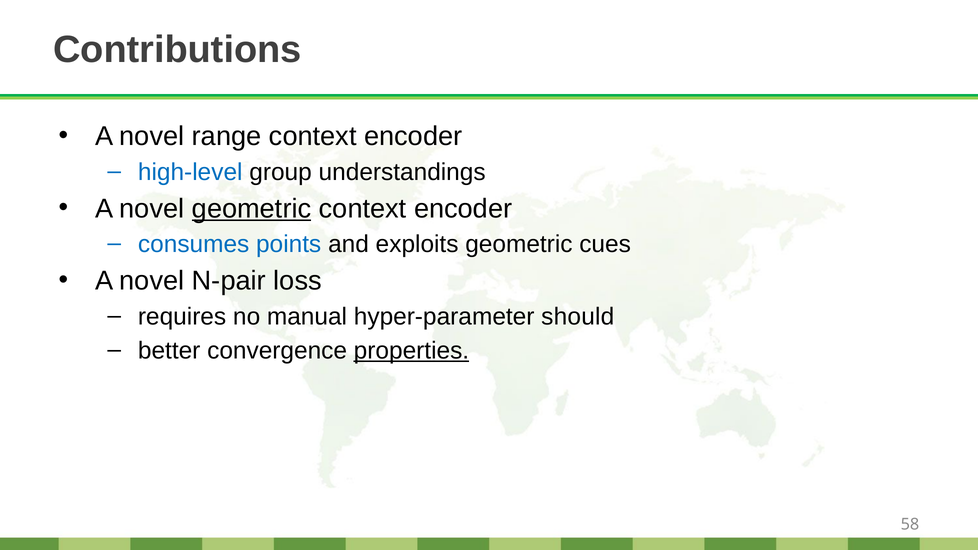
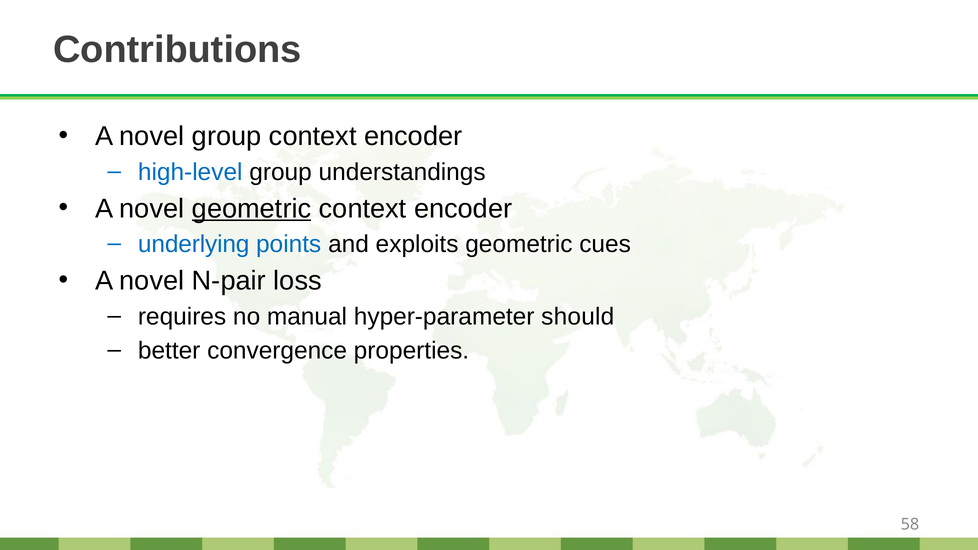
novel range: range -> group (227, 136)
consumes: consumes -> underlying (194, 244)
properties underline: present -> none (411, 351)
